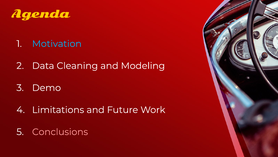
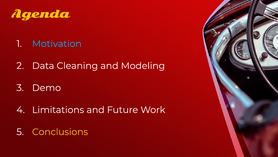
Conclusions colour: pink -> yellow (60, 131)
